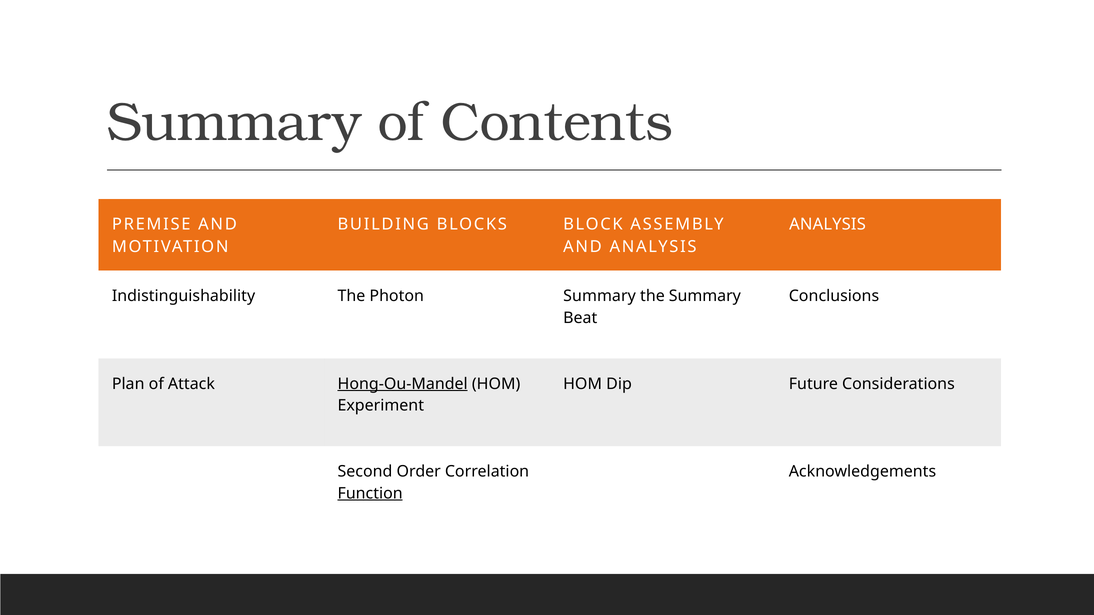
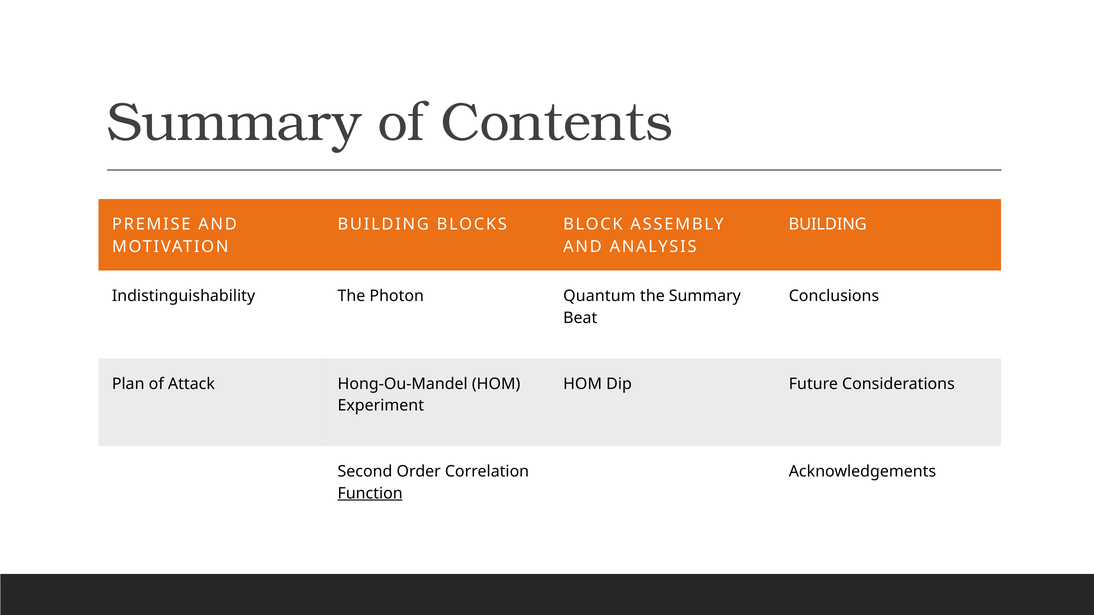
ANALYSIS: ANALYSIS -> BUILDING (828, 225)
Photon Summary: Summary -> Quantum (599, 296)
Hong-Ou-Mandel underline: present -> none (403, 384)
